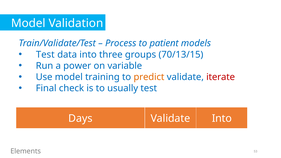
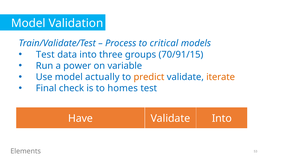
patient: patient -> critical (164, 43)
70/13/15: 70/13/15 -> 70/91/15 (181, 55)
training: training -> actually (102, 77)
iterate colour: red -> orange (221, 77)
usually: usually -> homes (123, 88)
Days: Days -> Have (81, 119)
